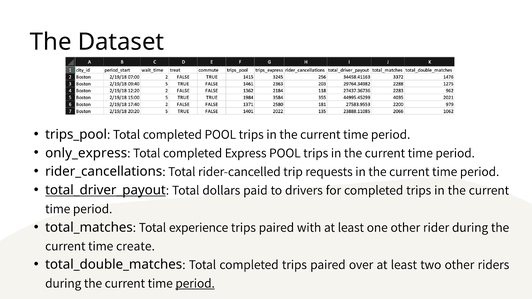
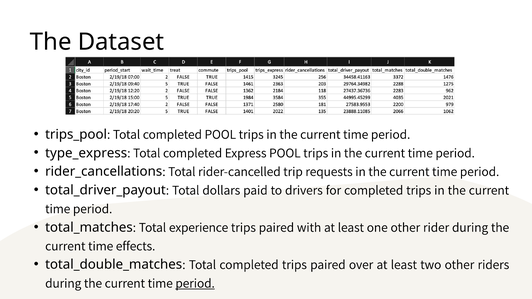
only_express: only_express -> type_express (86, 153)
total_driver_payout underline: present -> none (105, 190)
create: create -> effects (136, 246)
